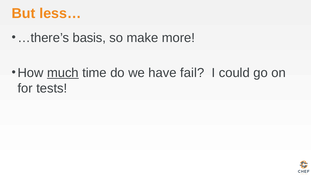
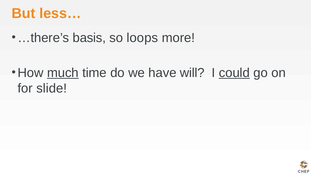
make: make -> loops (142, 38)
fail: fail -> will (192, 73)
could underline: none -> present (234, 73)
tests: tests -> slide (52, 88)
